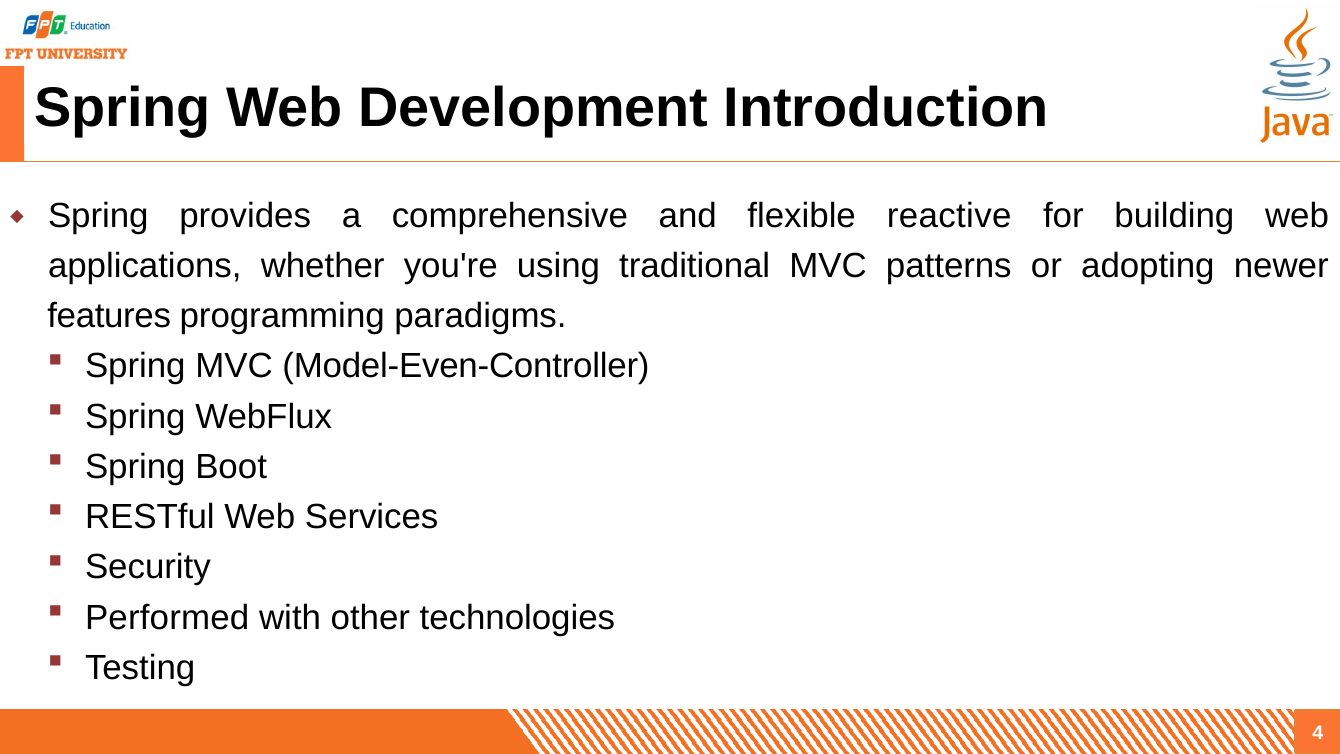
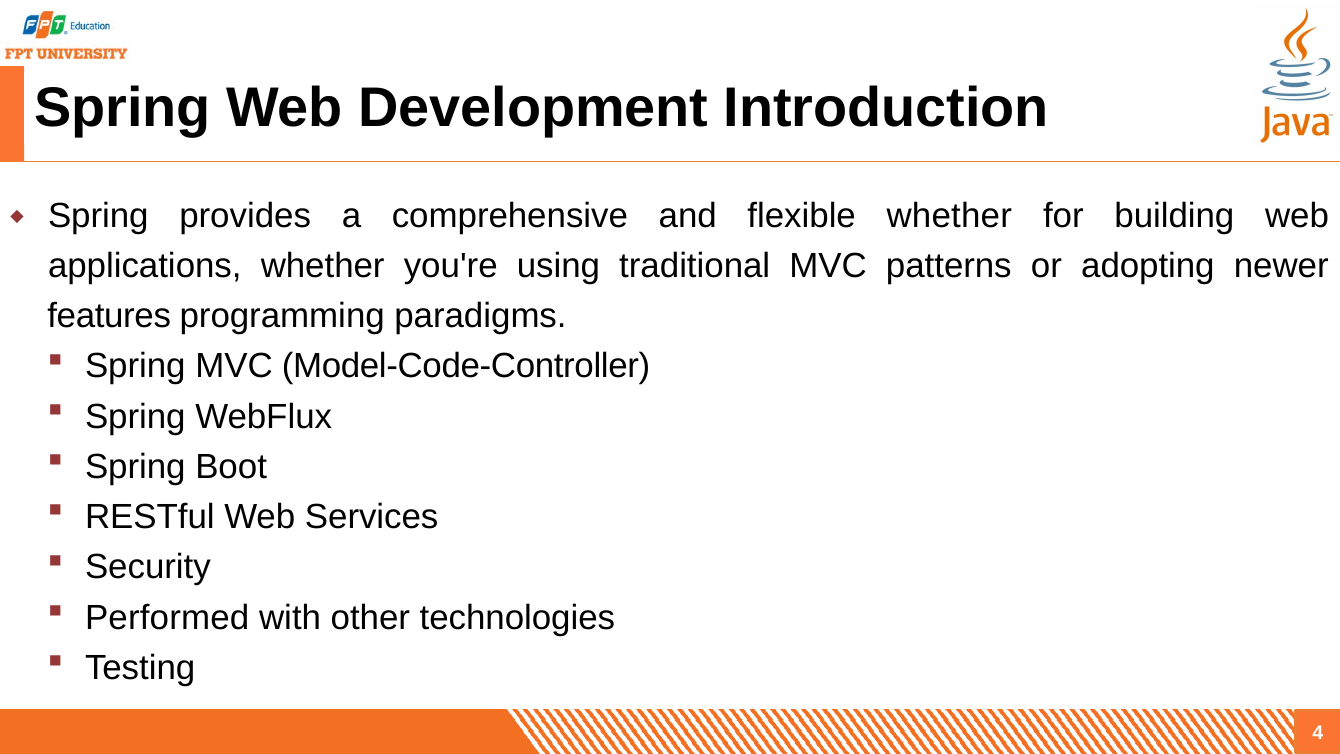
flexible reactive: reactive -> whether (949, 216)
Model-Even-Controller: Model-Even-Controller -> Model-Code-Controller (466, 366)
